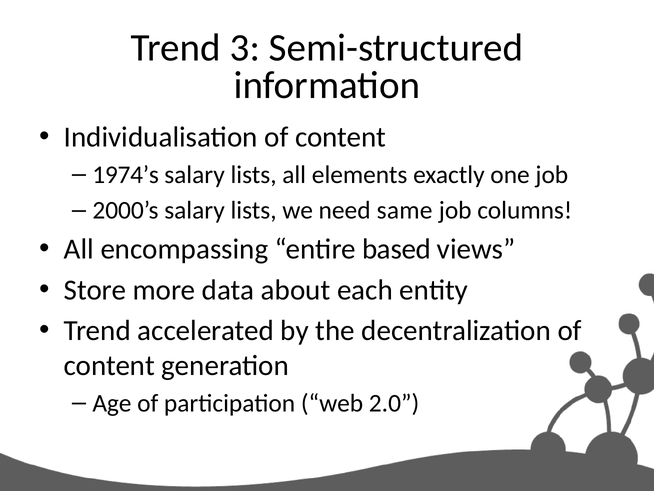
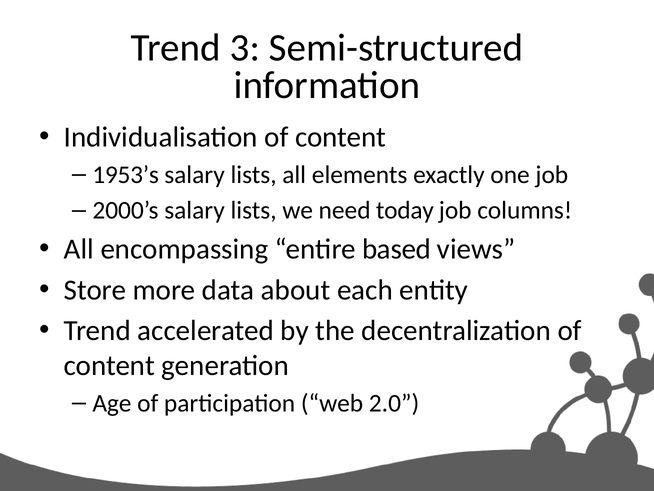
1974’s: 1974’s -> 1953’s (126, 175)
same: same -> today (405, 210)
